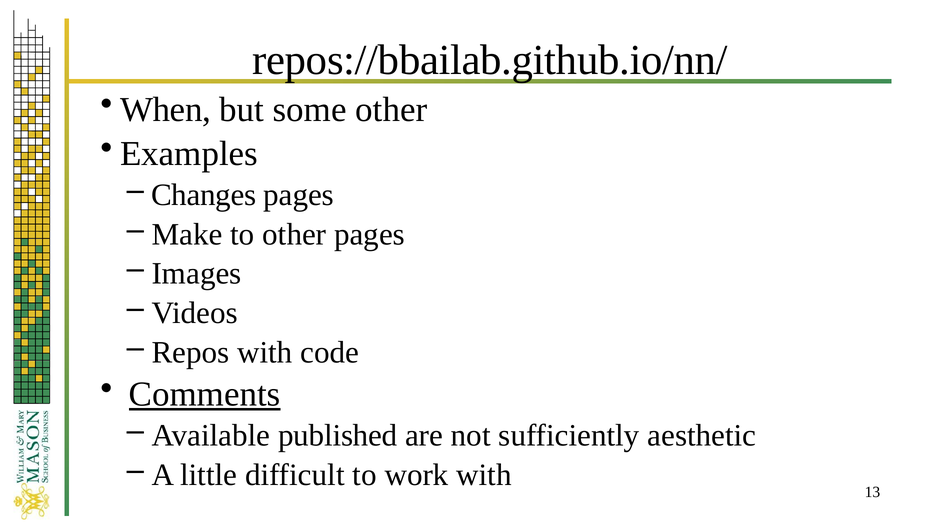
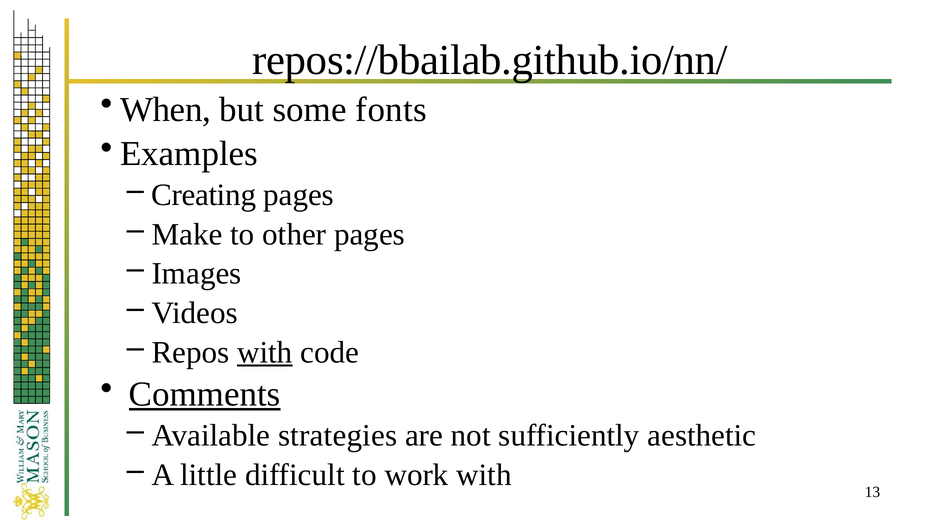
some other: other -> fonts (391, 110)
Changes: Changes -> Creating (204, 195)
with underline: none -> present (265, 353)
published: published -> strategies (338, 436)
